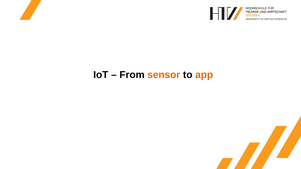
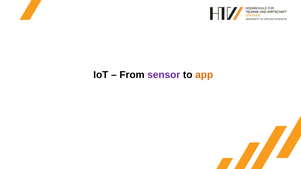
sensor colour: orange -> purple (164, 75)
